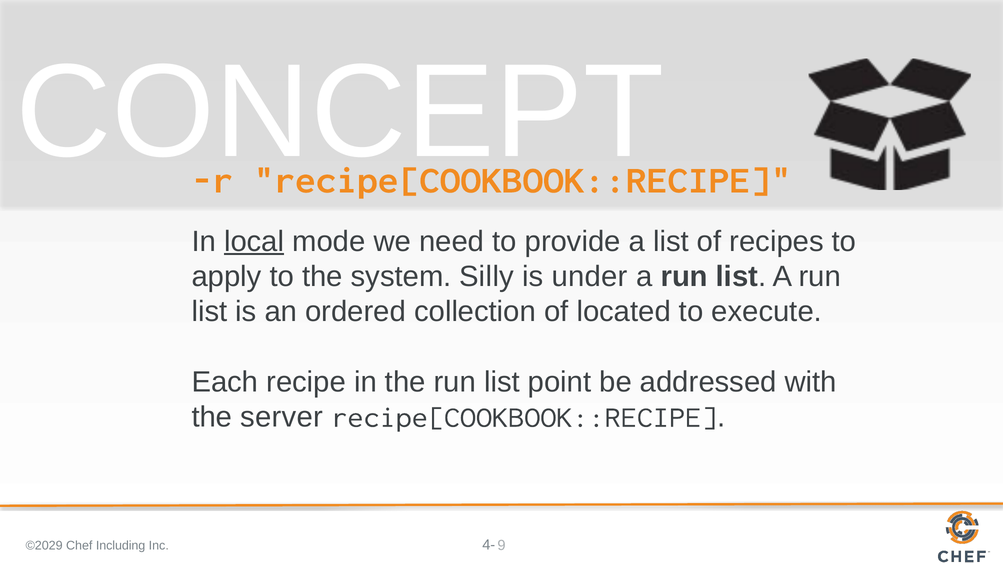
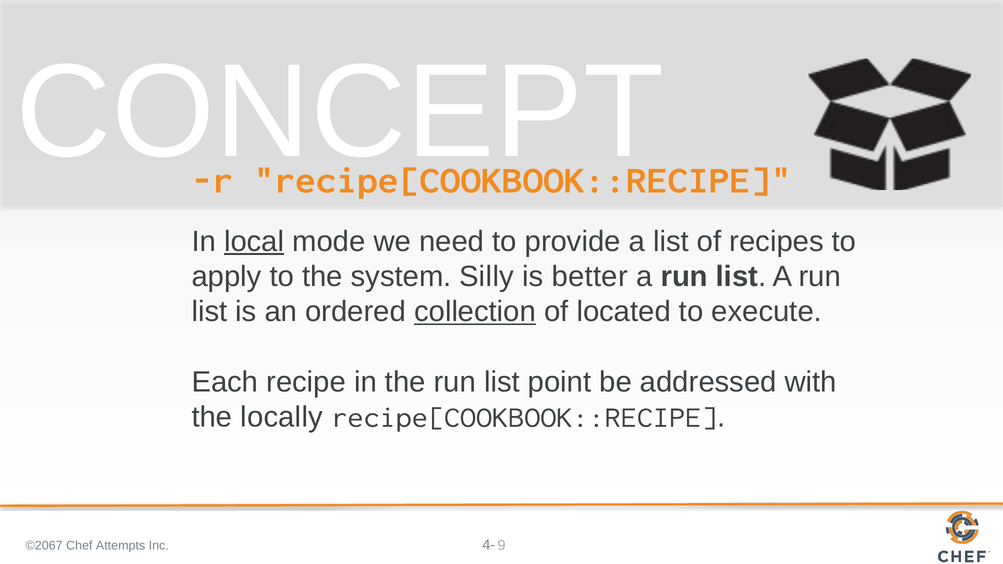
under: under -> better (590, 277)
collection underline: none -> present (475, 312)
server: server -> locally (282, 417)
©2029: ©2029 -> ©2067 (44, 546)
Including: Including -> Attempts (121, 546)
